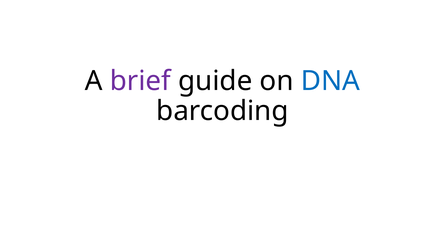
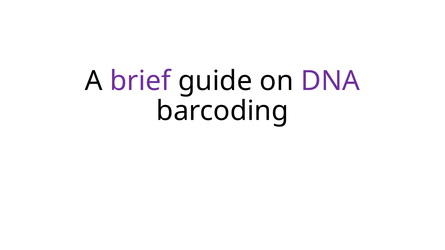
DNA colour: blue -> purple (330, 81)
